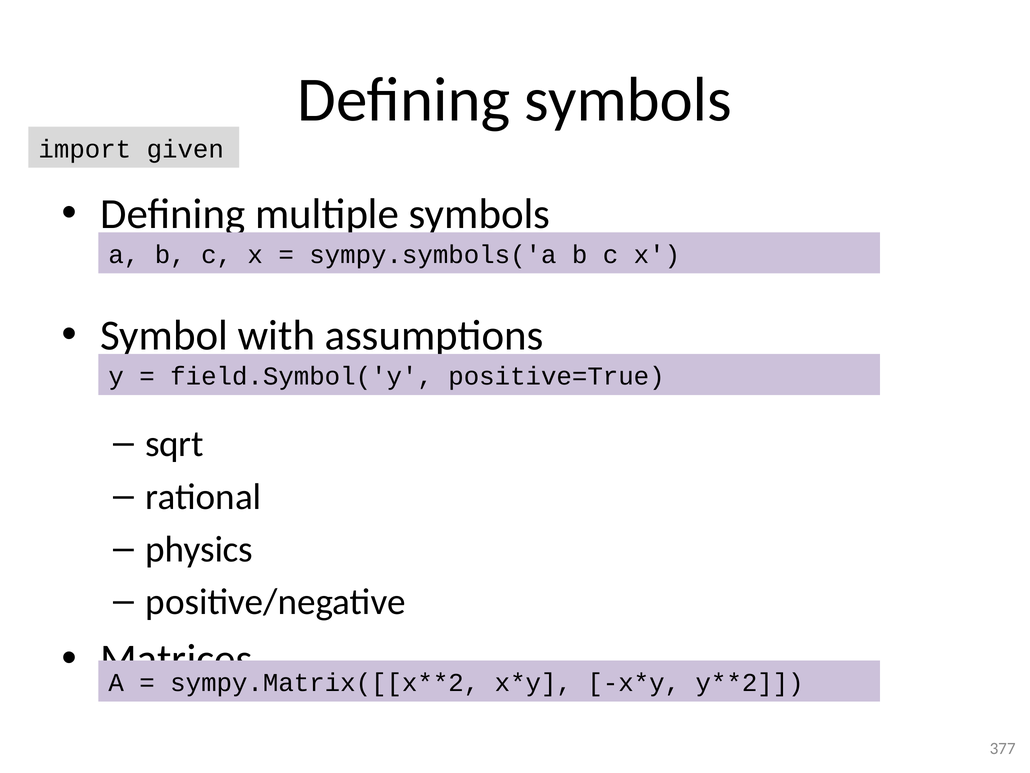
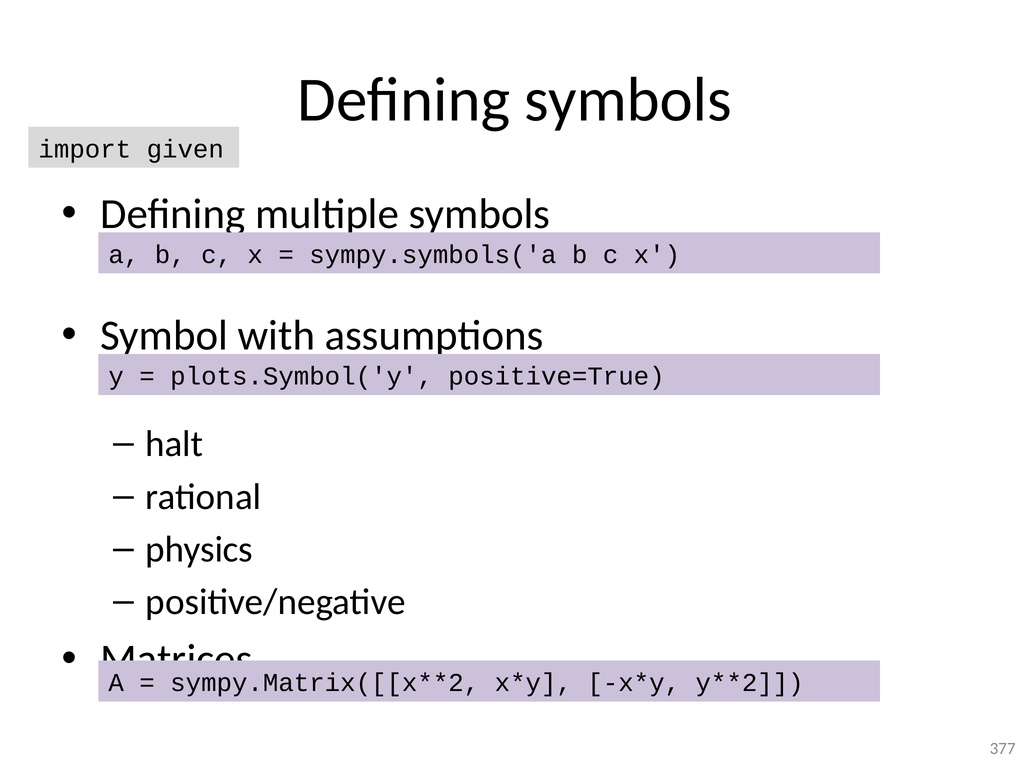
field.Symbol('y: field.Symbol('y -> plots.Symbol('y (302, 376)
sqrt: sqrt -> halt (174, 444)
